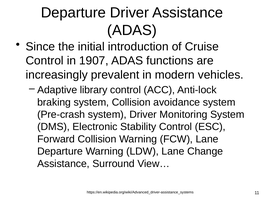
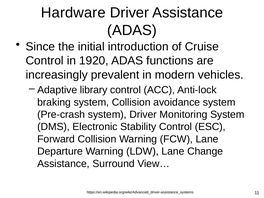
Departure: Departure -> Hardware (73, 13)
1907: 1907 -> 1920 (94, 61)
